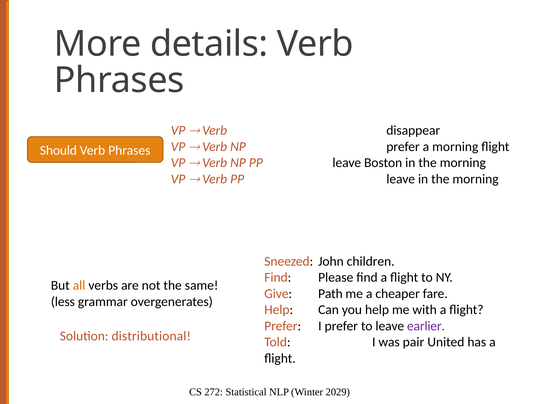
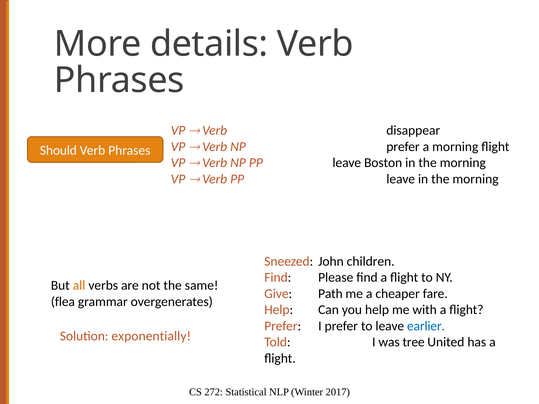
less: less -> flea (63, 302)
earlier colour: purple -> blue (426, 326)
distributional: distributional -> exponentially (151, 336)
pair: pair -> tree (414, 342)
2029: 2029 -> 2017 (338, 392)
